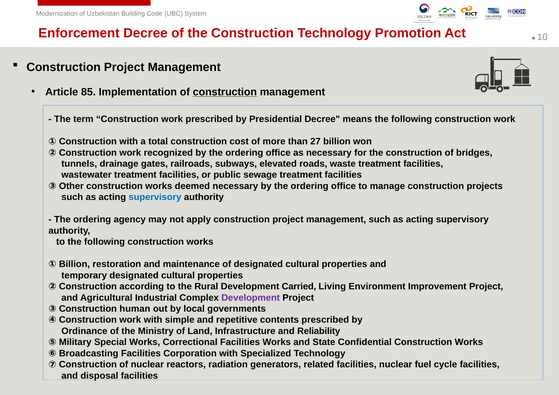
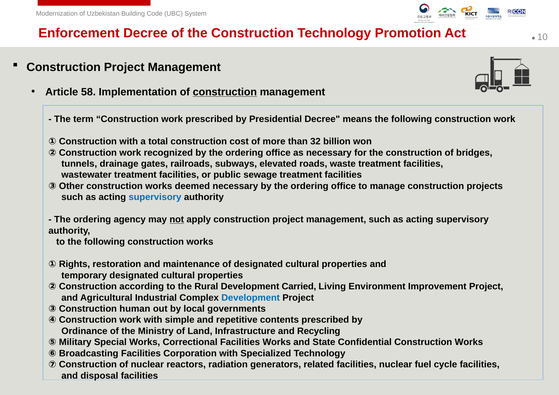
85: 85 -> 58 (88, 92)
27: 27 -> 32 (315, 142)
not underline: none -> present (177, 220)
① Billion: Billion -> Rights (74, 264)
Development colour: purple -> blue (251, 298)
Reliability: Reliability -> Recycling (319, 331)
